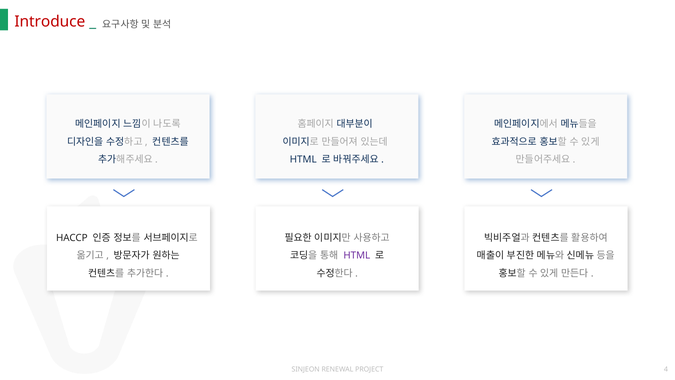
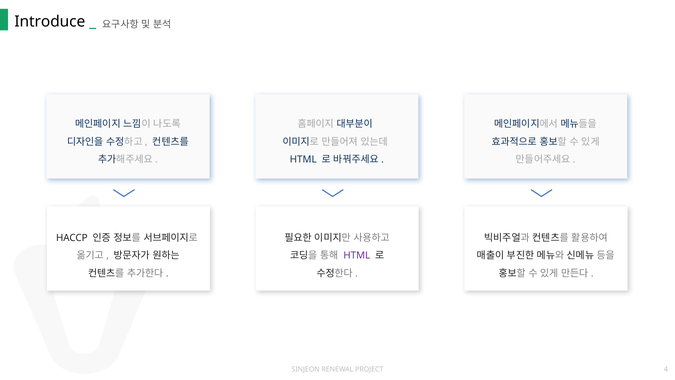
Introduce colour: red -> black (50, 22)
